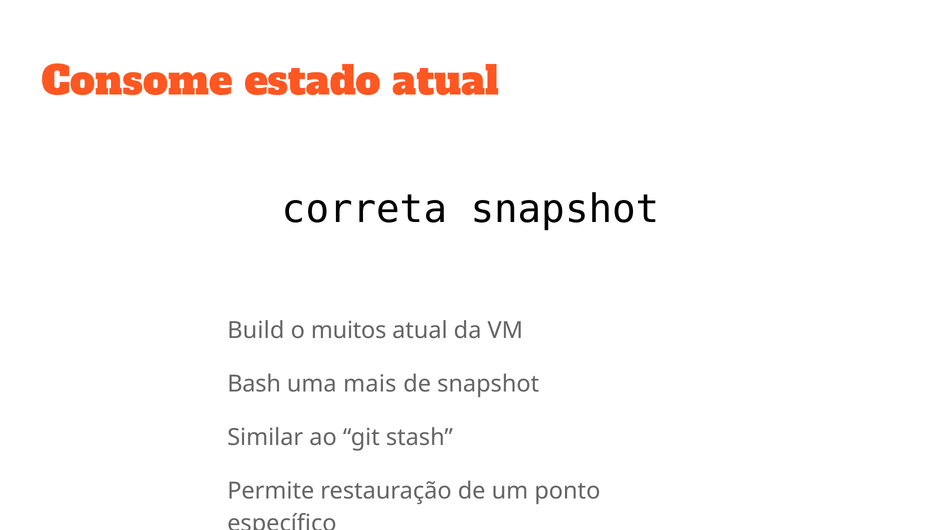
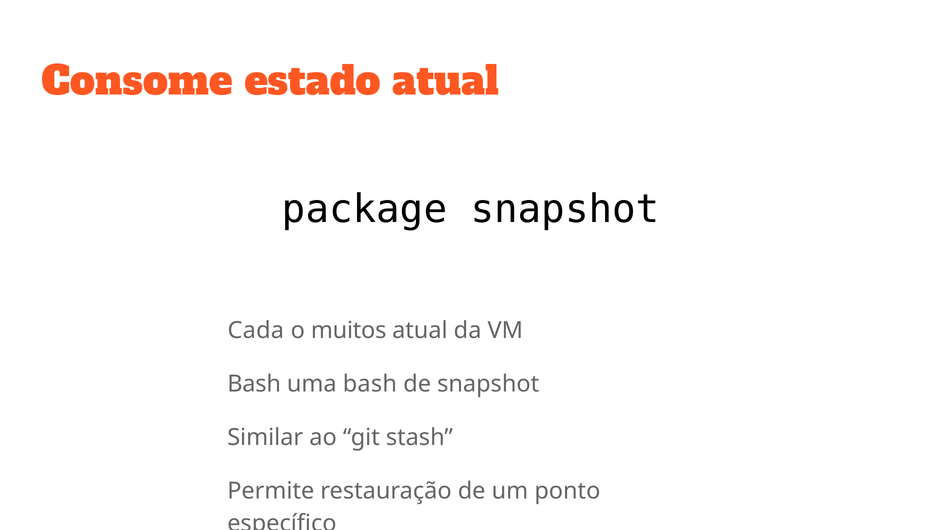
correta: correta -> package (365, 209)
Build: Build -> Cada (256, 330)
uma mais: mais -> bash (370, 384)
